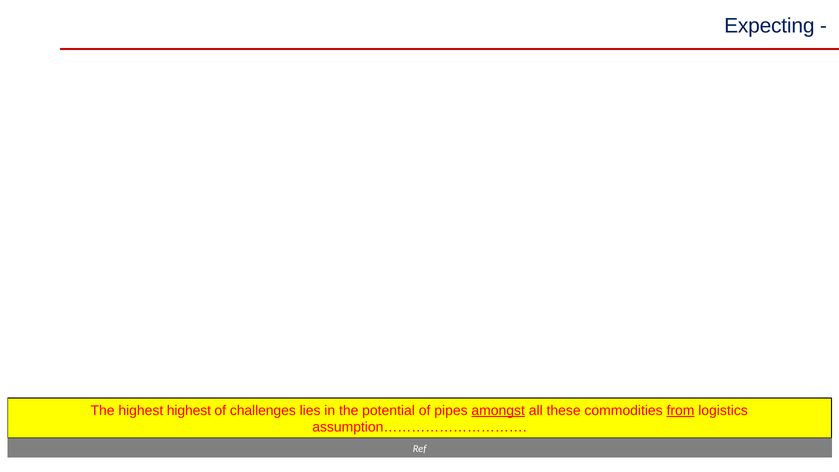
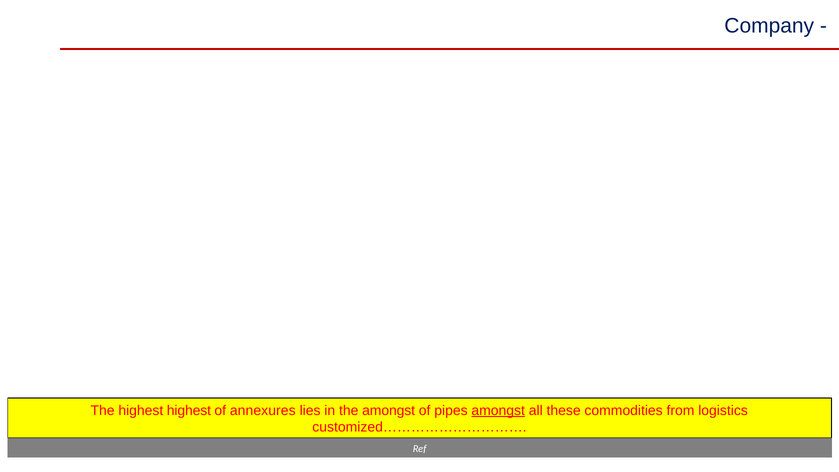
Expecting: Expecting -> Company (769, 26)
challenges: challenges -> annexures (263, 410)
the potential: potential -> amongst (389, 410)
from underline: present -> none (681, 410)
assumption…………………………: assumption………………………… -> customized………………………… (419, 427)
